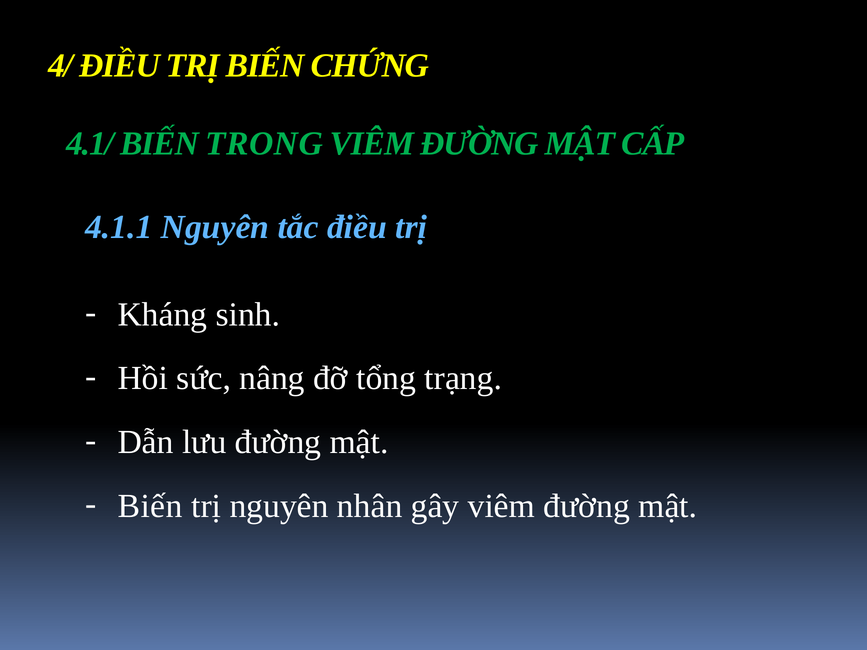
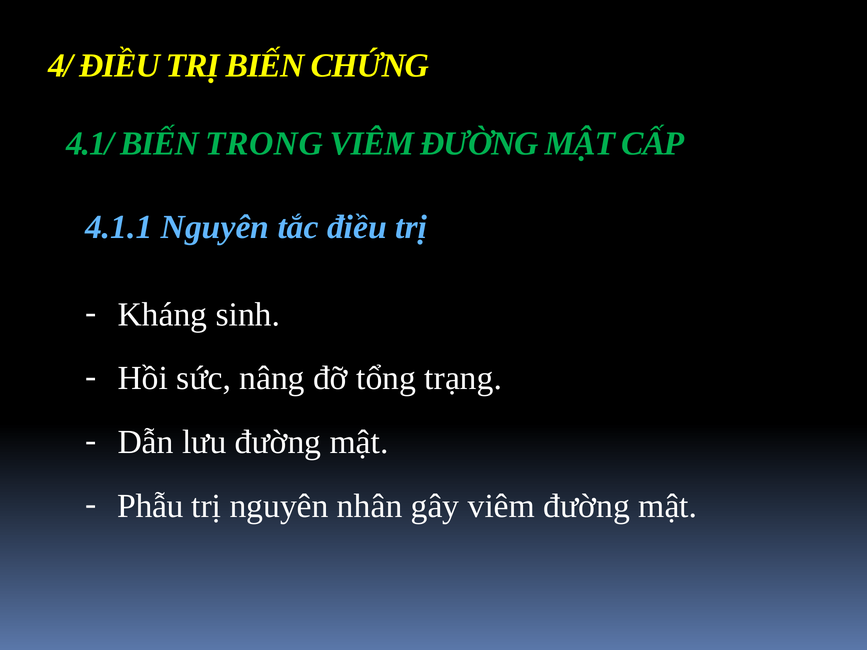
Biến: Biến -> Phẫu (150, 506)
